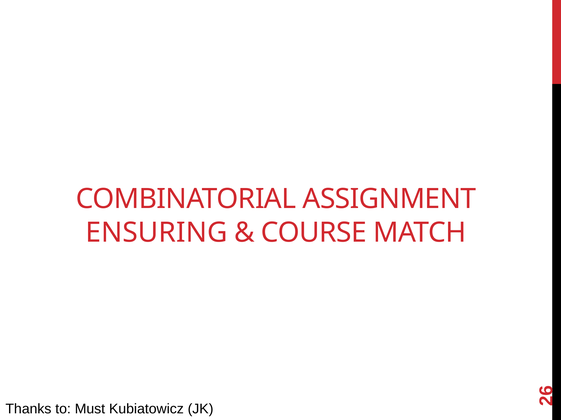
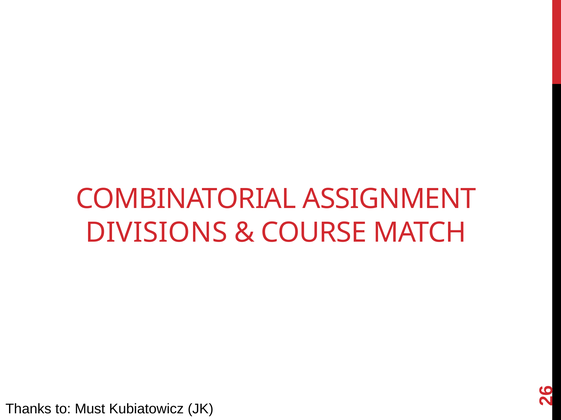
ENSURING: ENSURING -> DIVISIONS (156, 233)
